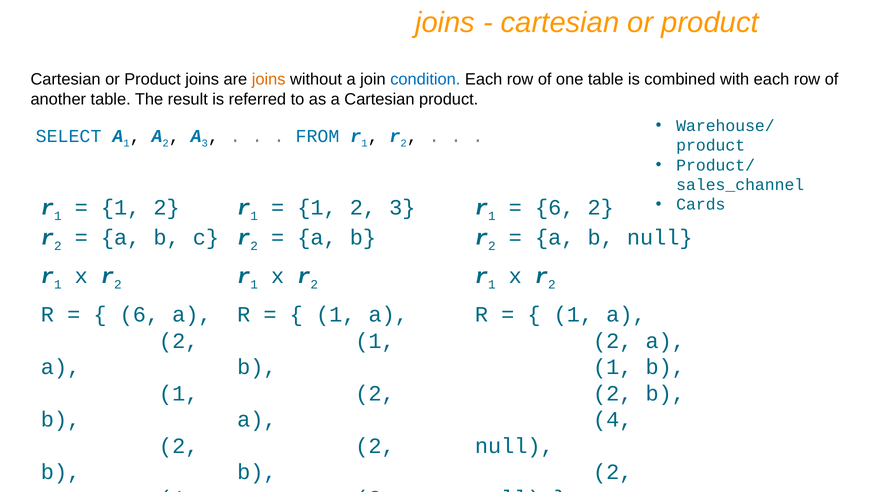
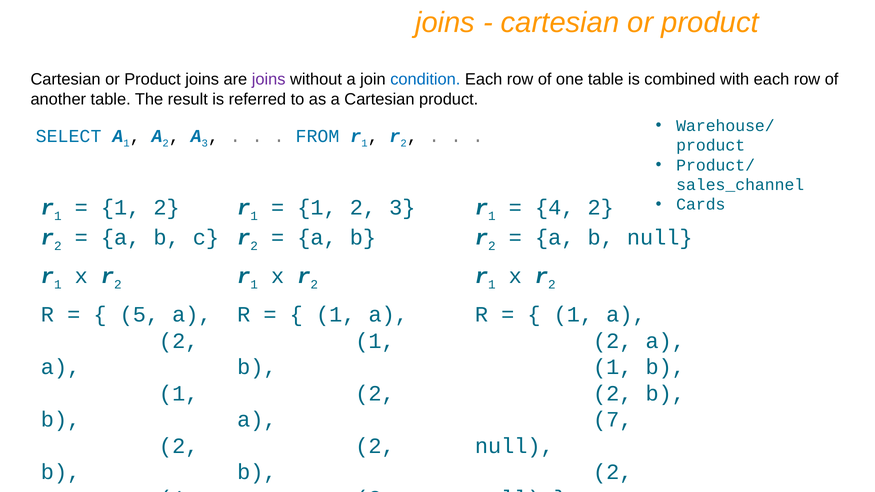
joins colour: orange -> purple (269, 80)
6: 6 -> 4 (555, 208)
6: 6 -> 5 (139, 315)
4: 4 -> 7 (613, 420)
